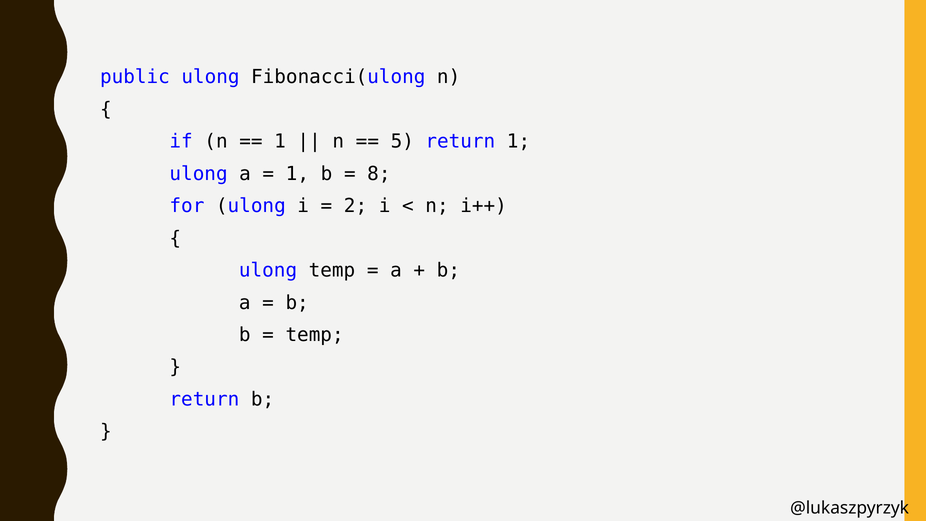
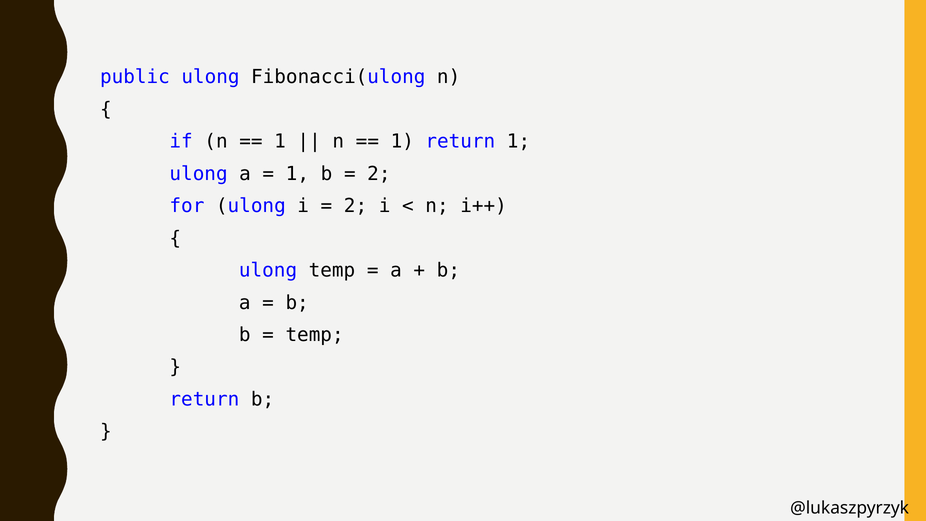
5: 5 -> 1 (402, 142)
8: 8 -> 2 (379, 174)
